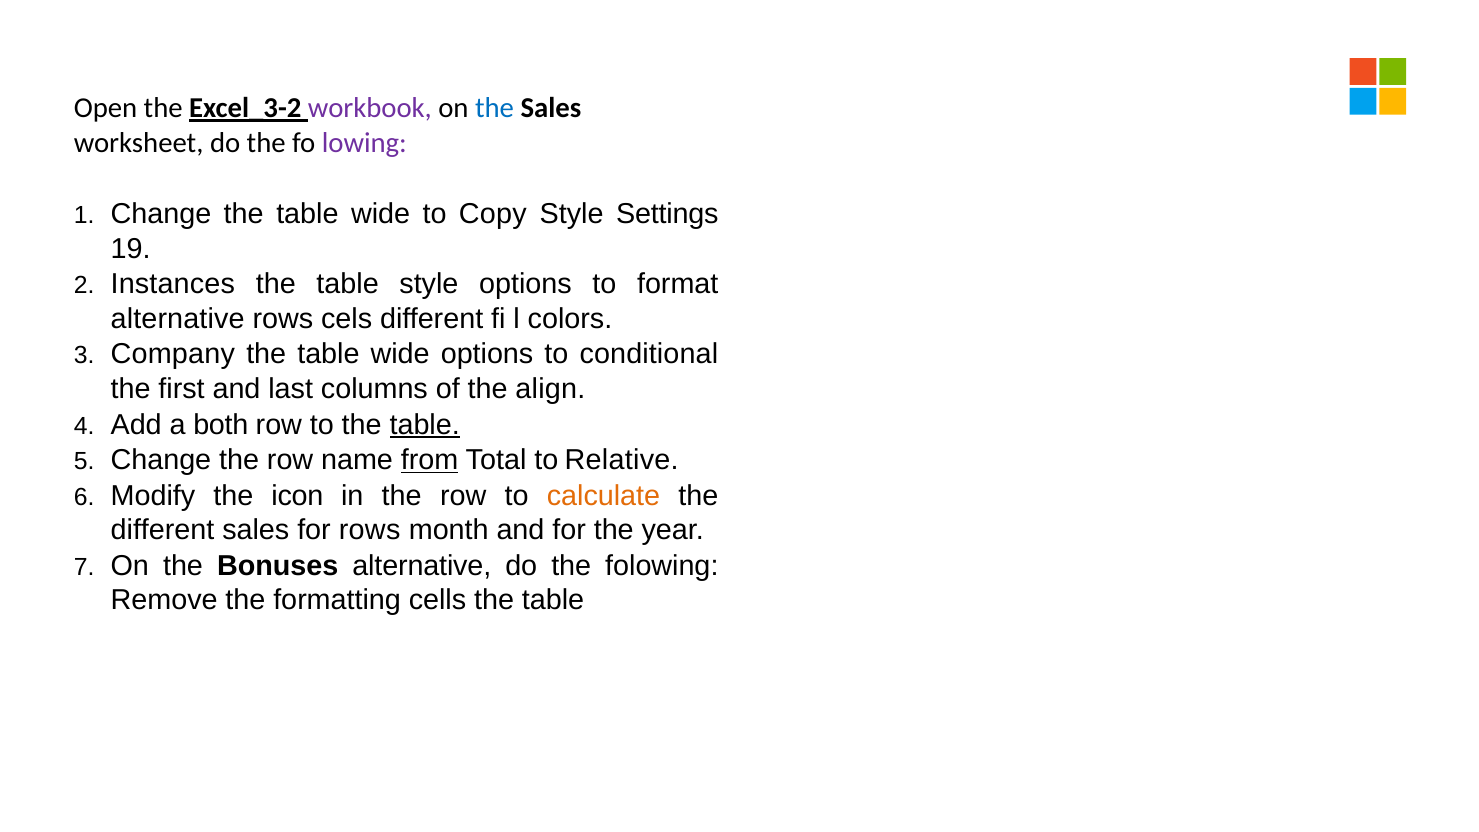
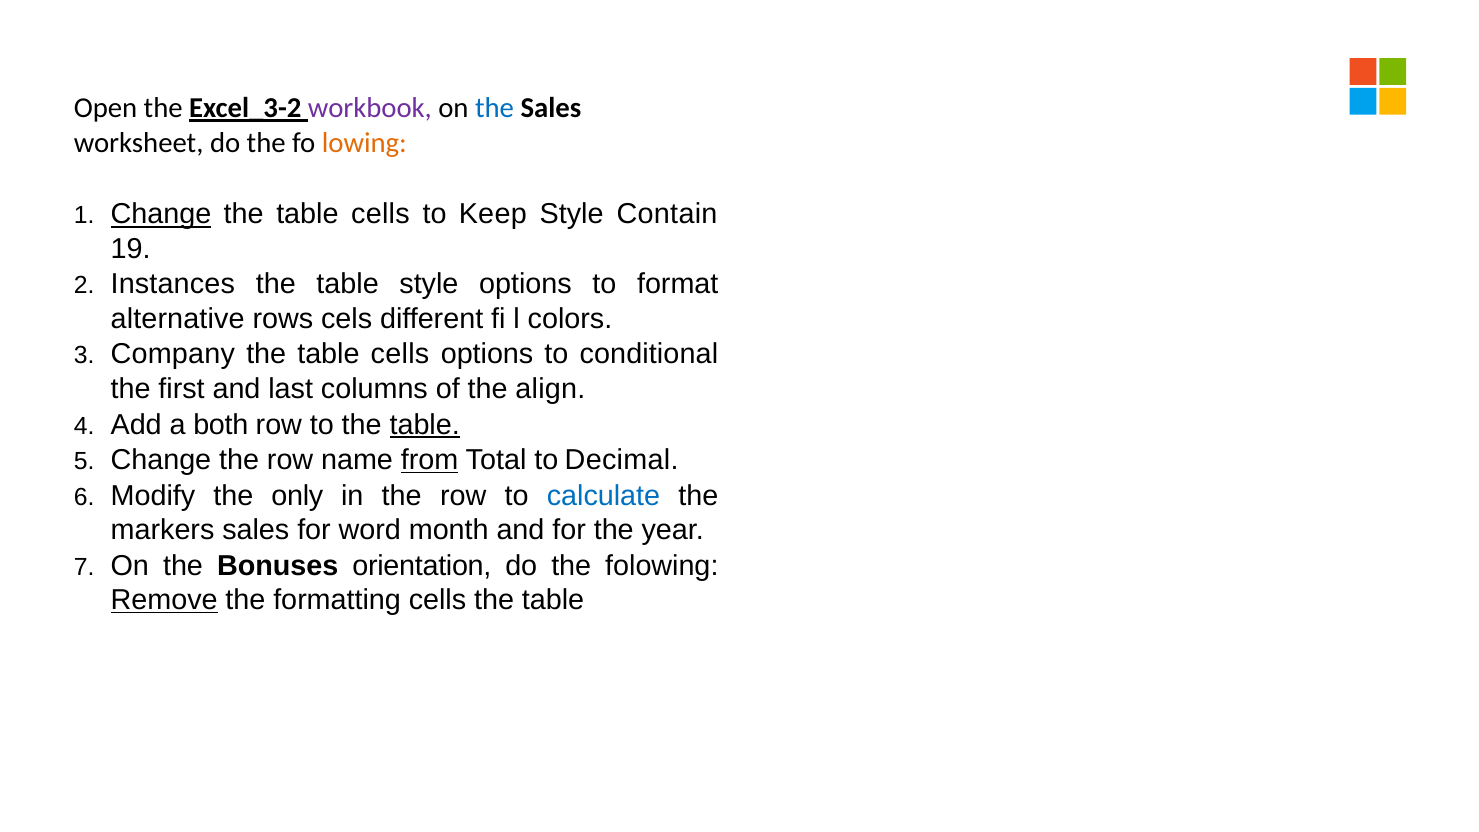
lowing colour: purple -> orange (364, 143)
Change underline: none -> present (161, 214)
wide: wide -> cells (380, 214)
Copy: Copy -> Keep (493, 214)
Settings: Settings -> Contain (667, 214)
wide: wide -> cells (400, 354)
Relative: Relative -> Decimal (622, 460)
icon: icon -> only (297, 496)
calculate colour: orange -> blue (604, 496)
different: different -> markers (163, 530)
for rows: rows -> word (370, 530)
Bonuses alternative: alternative -> orientation (422, 566)
Remove underline: none -> present (164, 600)
